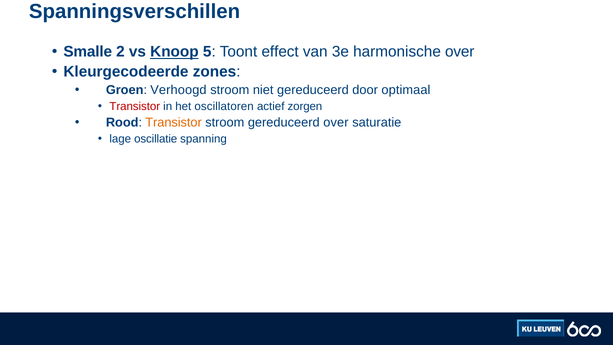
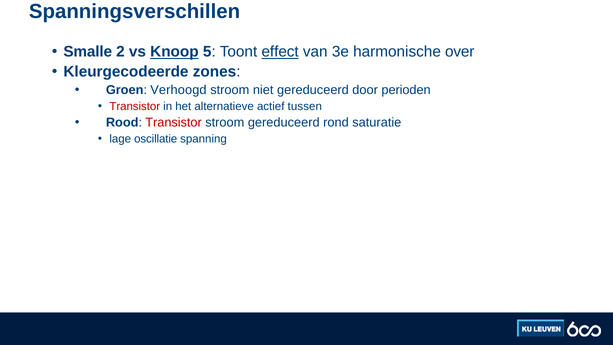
effect underline: none -> present (280, 52)
optimaal: optimaal -> perioden (406, 90)
oscillatoren: oscillatoren -> alternatieve (224, 106)
zorgen: zorgen -> tussen (305, 106)
Transistor colour: orange -> red (174, 123)
gereduceerd over: over -> rond (336, 123)
